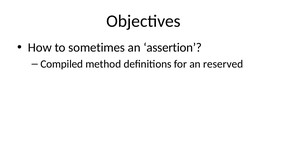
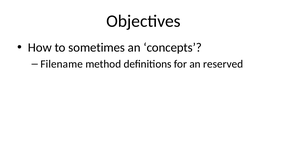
assertion: assertion -> concepts (173, 48)
Compiled: Compiled -> Filename (62, 64)
